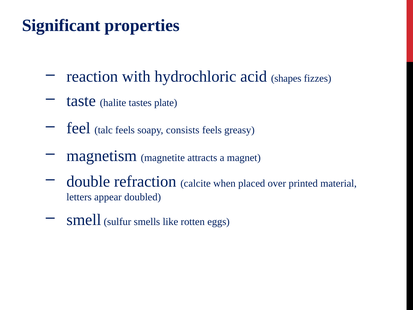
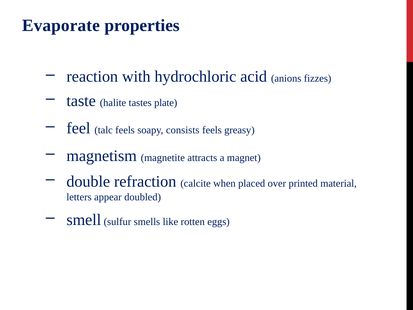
Significant: Significant -> Evaporate (61, 25)
shapes: shapes -> anions (286, 78)
